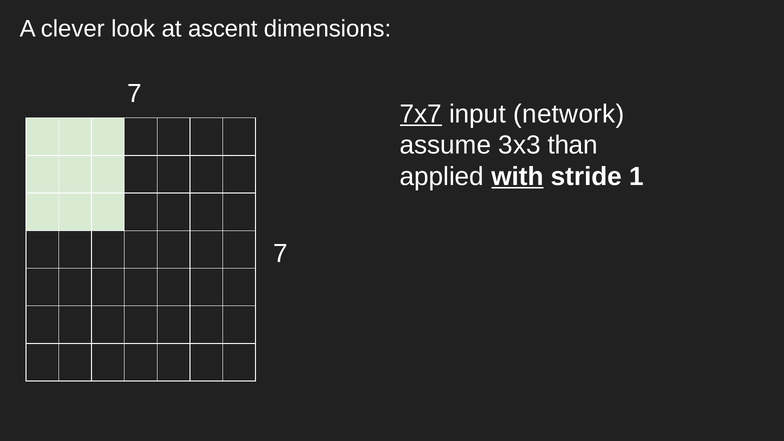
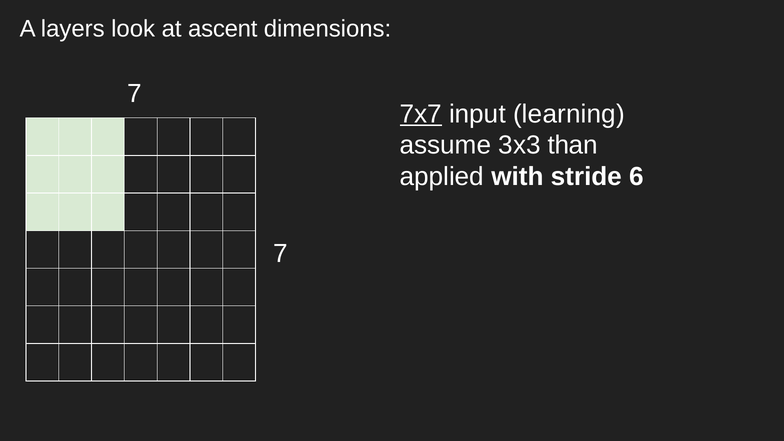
clever: clever -> layers (73, 29)
network: network -> learning (569, 114)
with underline: present -> none (517, 177)
1: 1 -> 6 (636, 177)
